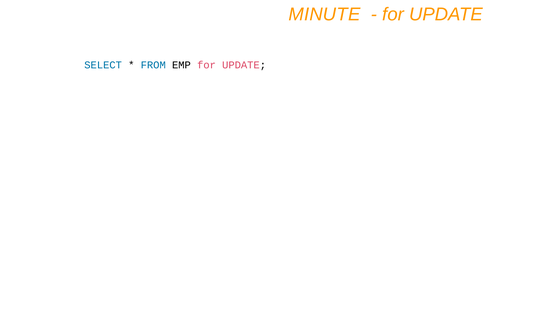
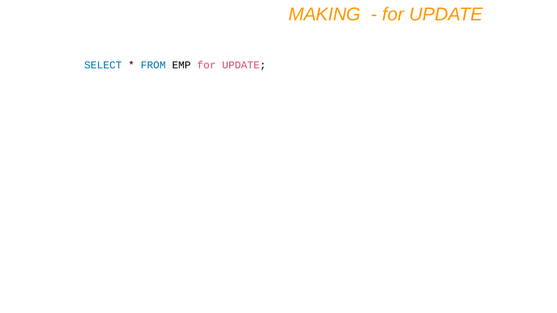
MINUTE: MINUTE -> MAKING (325, 14)
